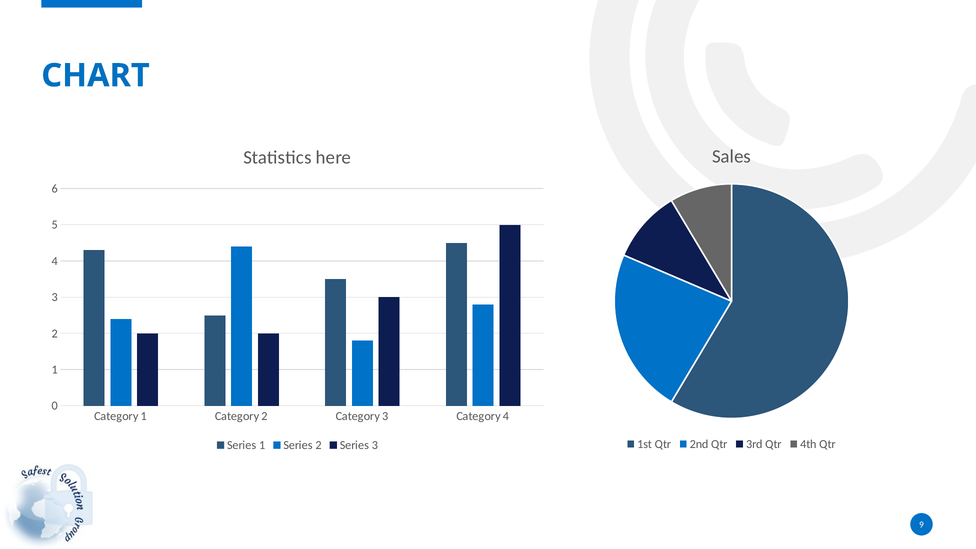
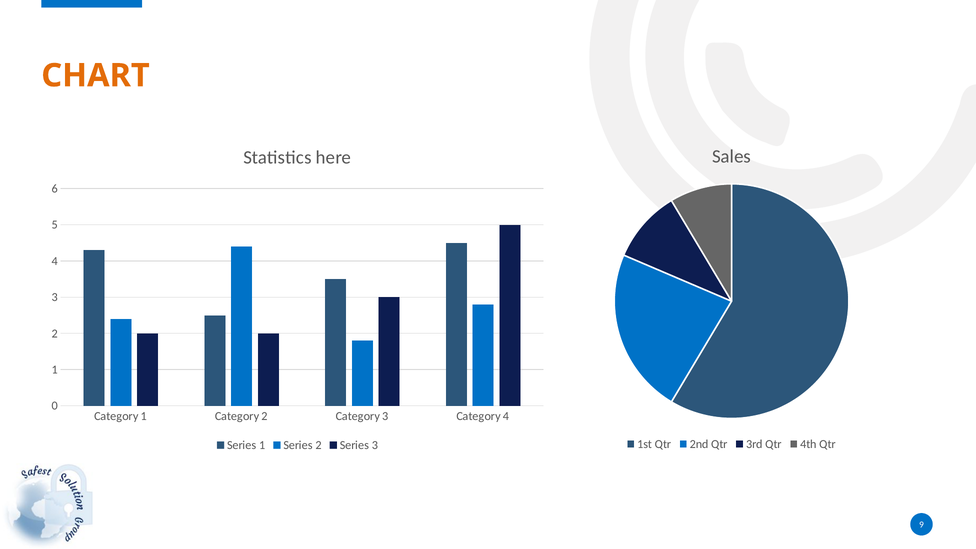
CHART colour: blue -> orange (96, 76)
